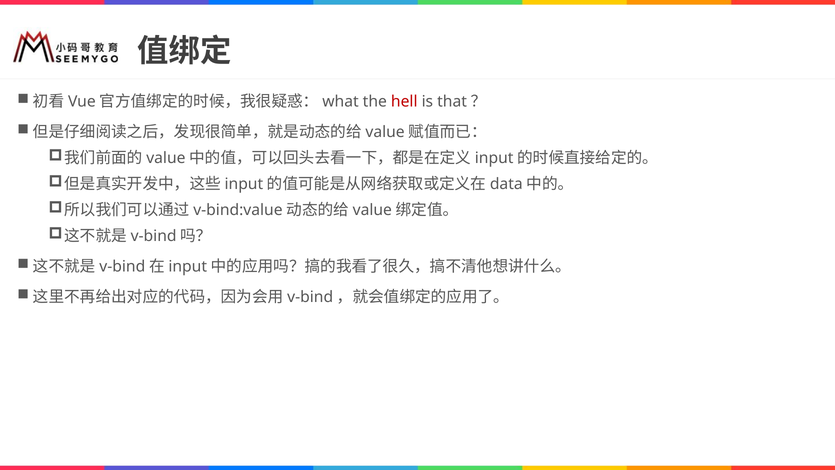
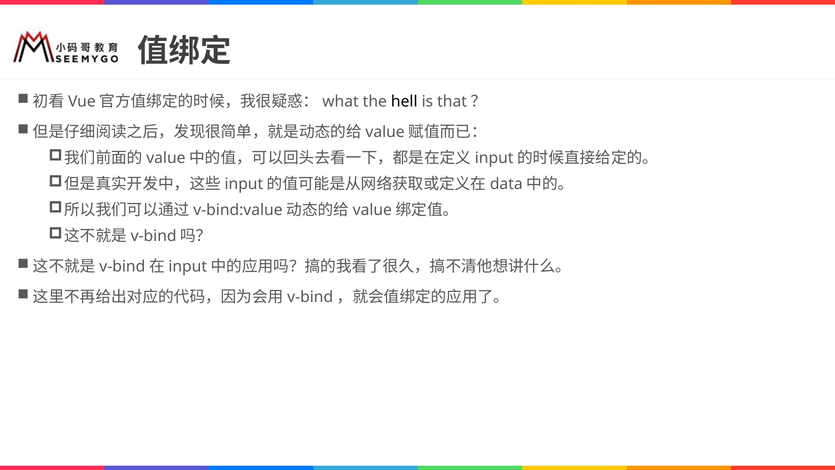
hell colour: red -> black (404, 101)
